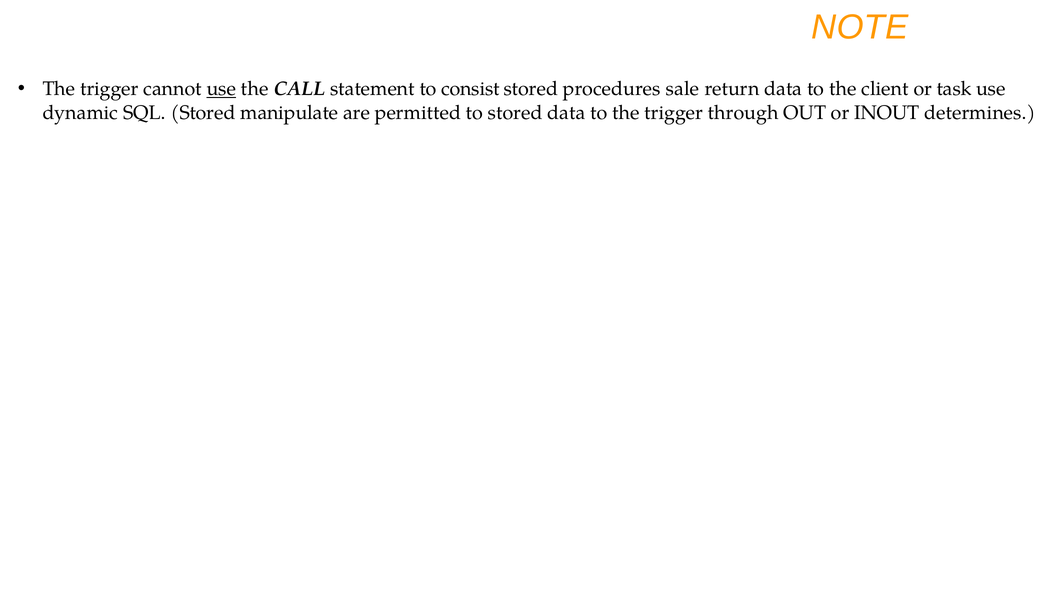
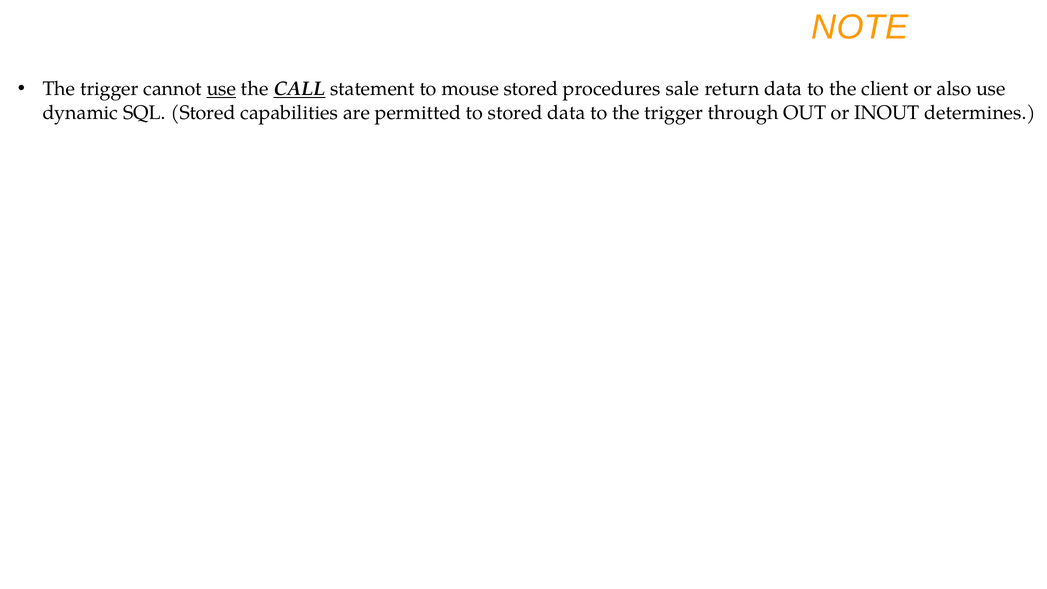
CALL underline: none -> present (299, 89)
consist: consist -> mouse (470, 89)
task: task -> also (954, 89)
manipulate: manipulate -> capabilities (289, 113)
